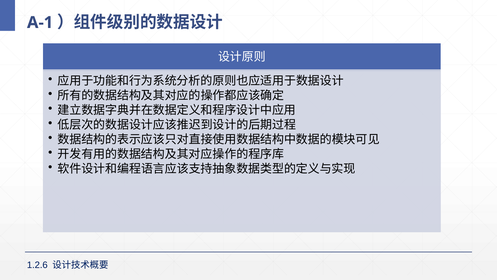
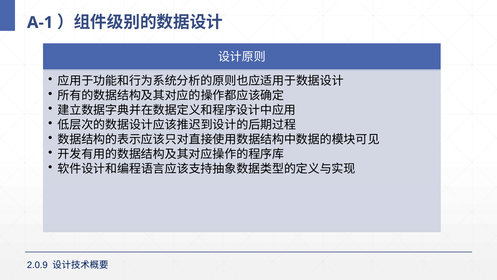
1.2.6: 1.2.6 -> 2.0.9 (37, 265)
